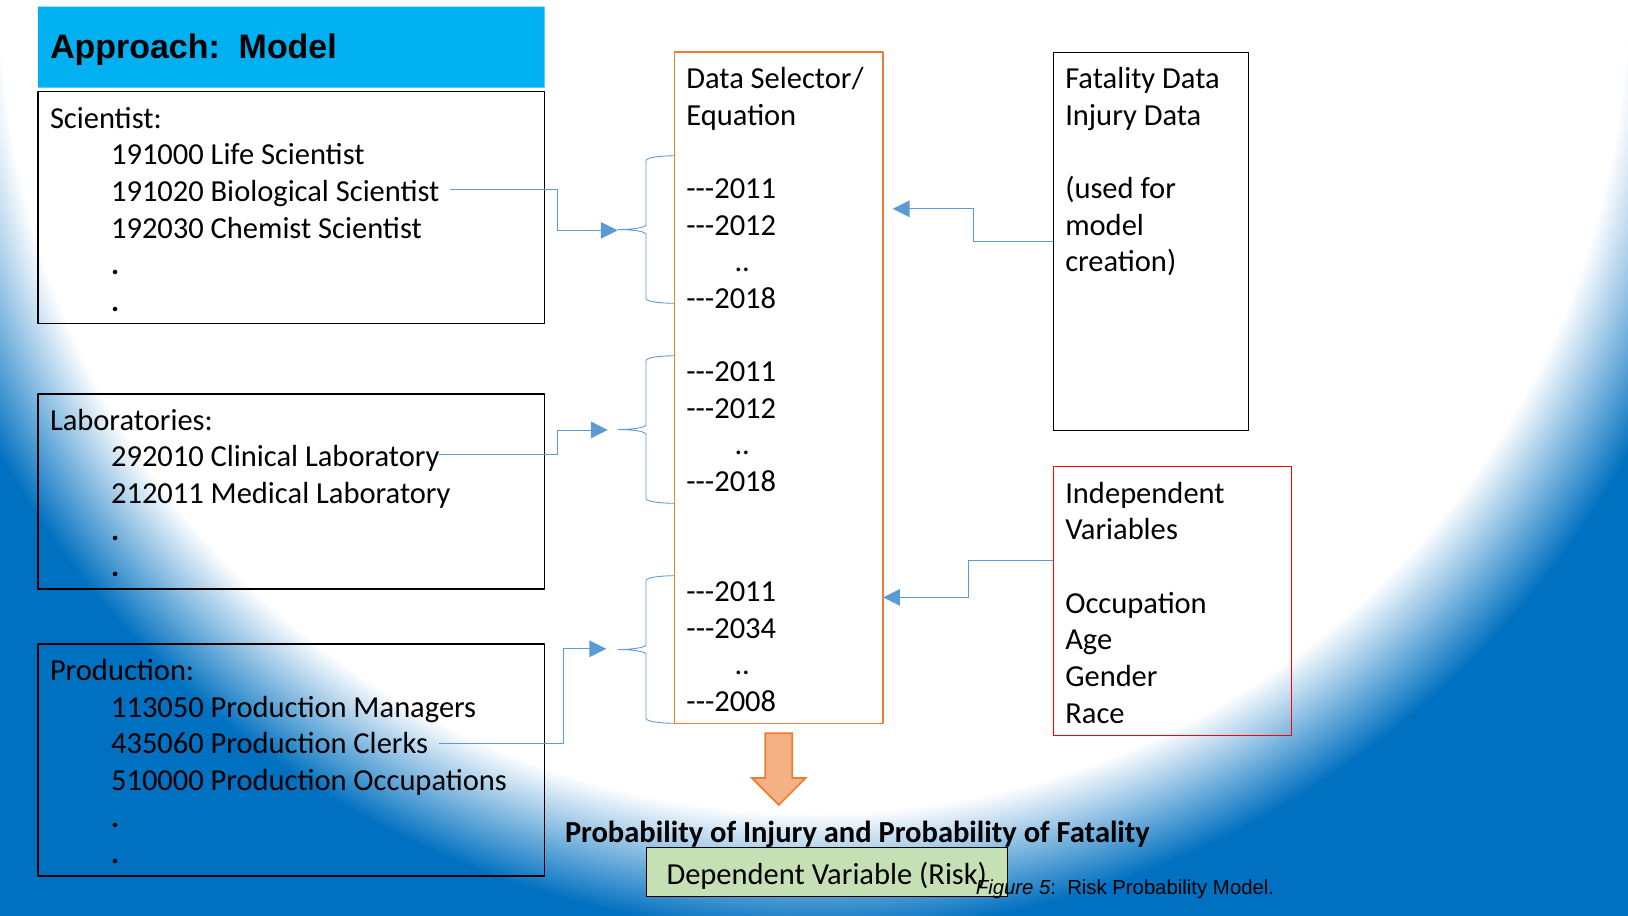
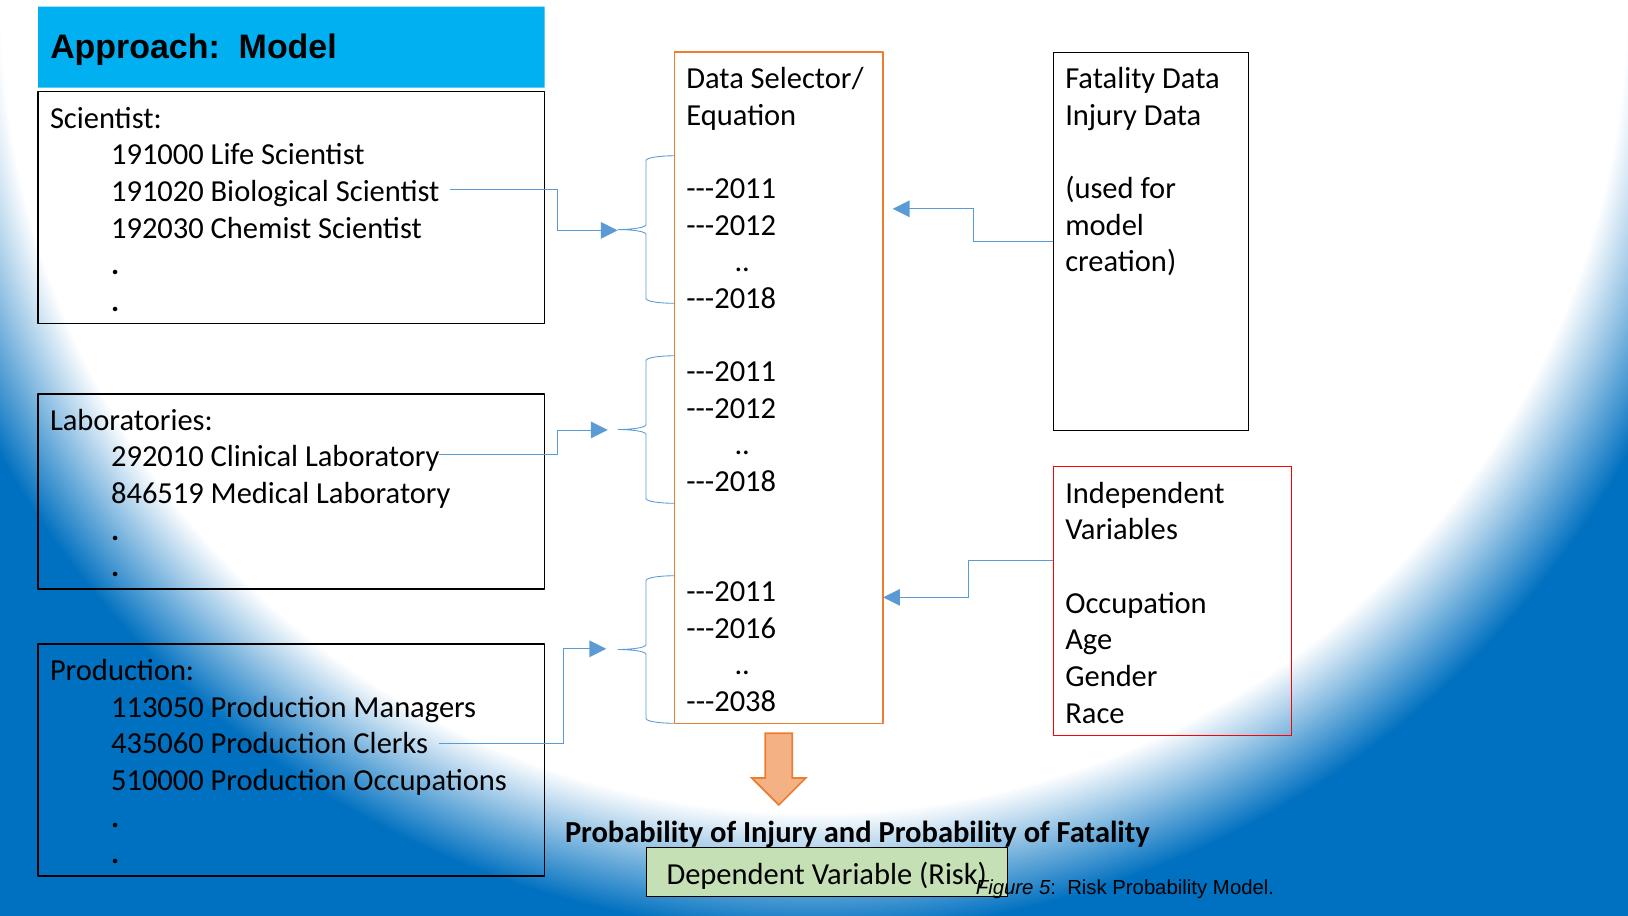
212011: 212011 -> 846519 (157, 493)
---2034: ---2034 -> ---2016 (731, 628)
---2008: ---2008 -> ---2038 (731, 701)
